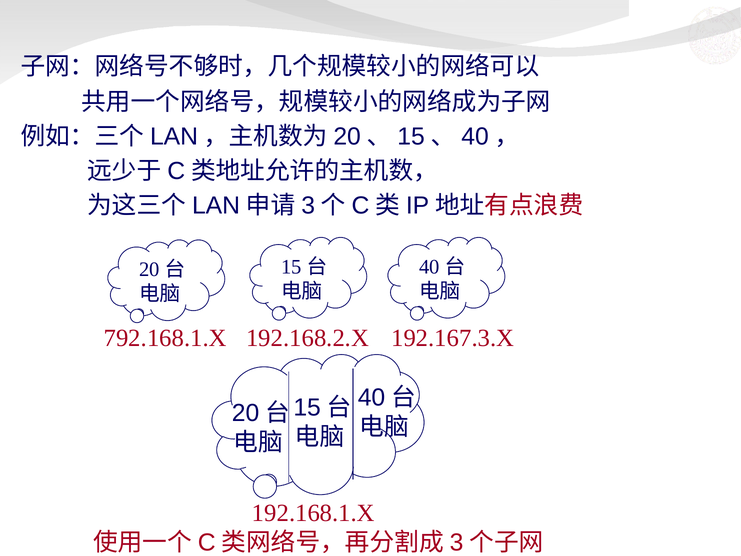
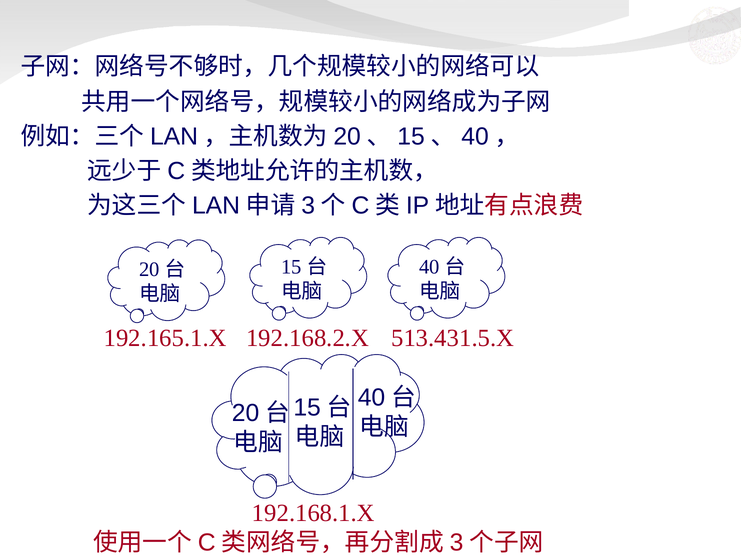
792.168.1.X: 792.168.1.X -> 192.165.1.X (165, 338)
192.167.3.X: 192.167.3.X -> 513.431.5.X (453, 338)
